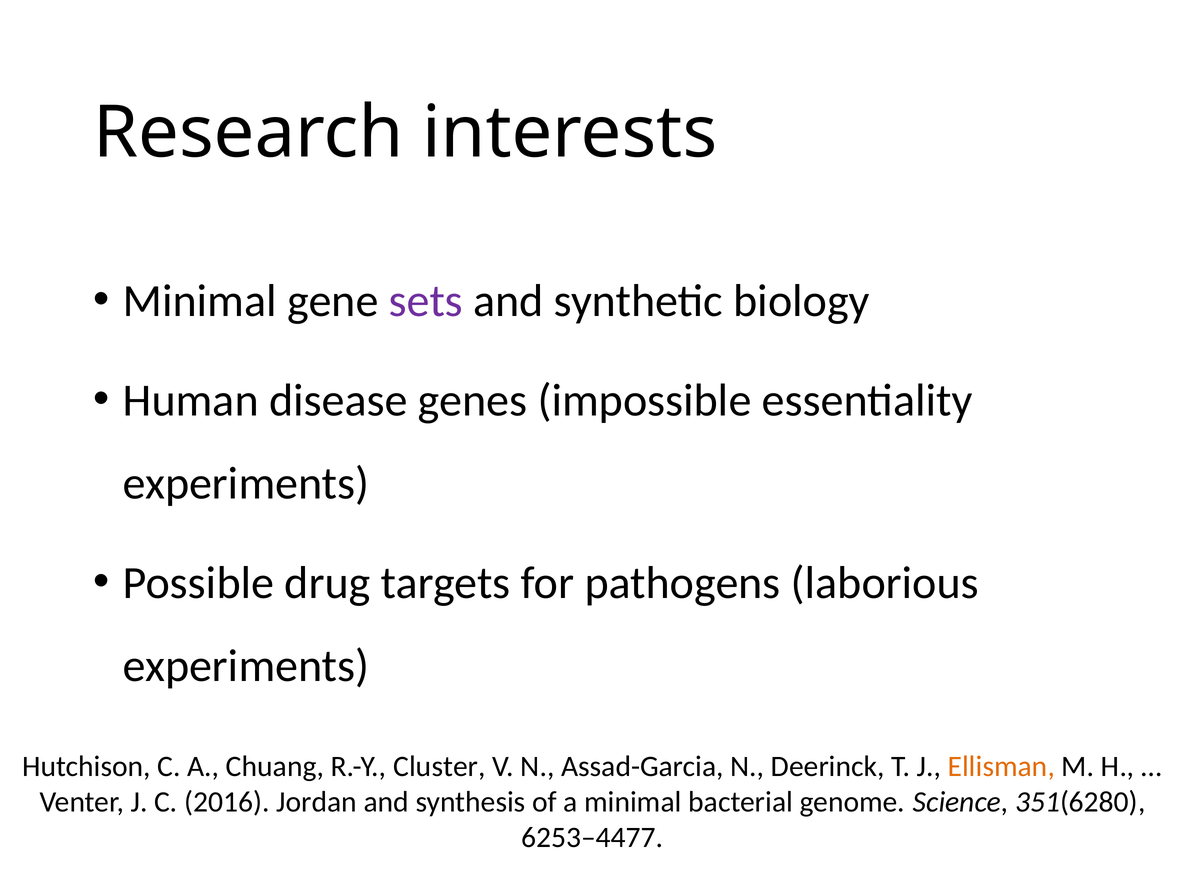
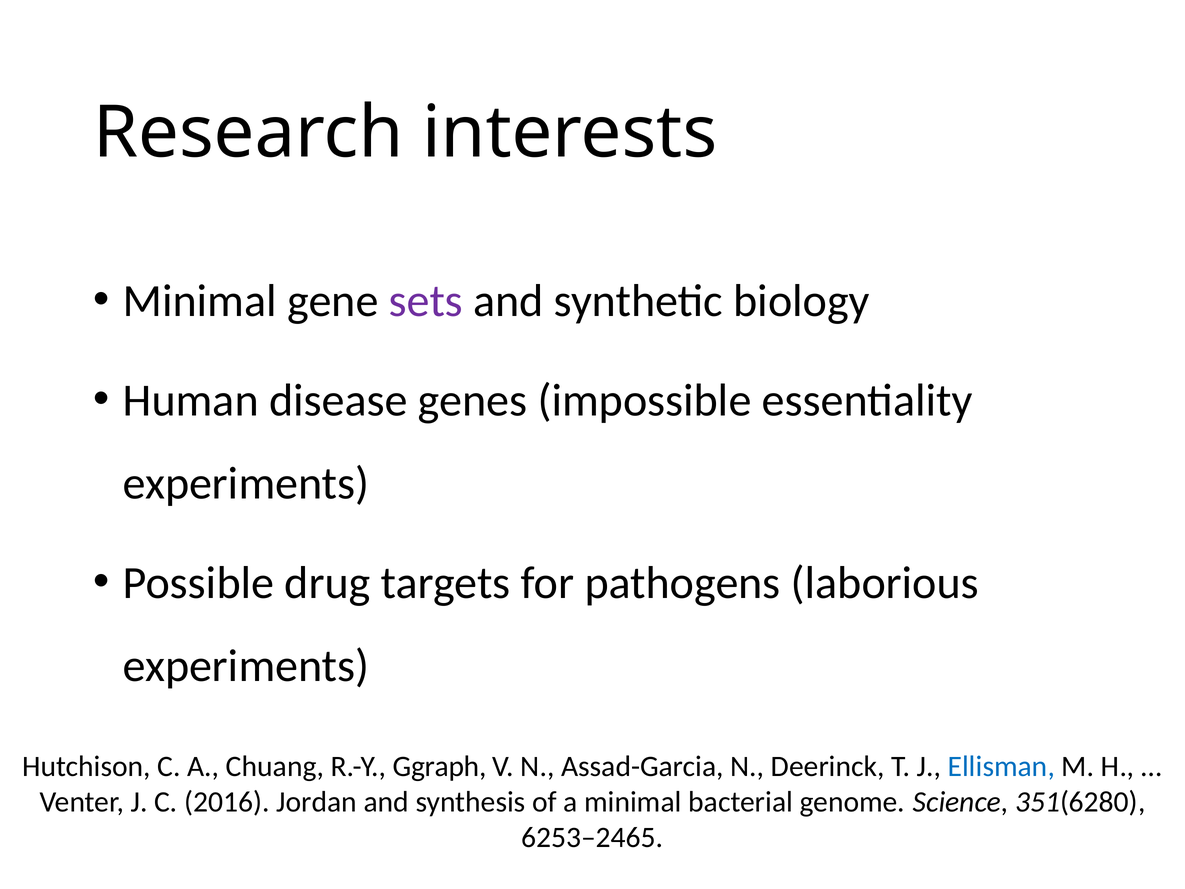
Cluster: Cluster -> Ggraph (440, 766)
Ellisman colour: orange -> blue (1001, 766)
6253–4477: 6253–4477 -> 6253–2465 (592, 837)
